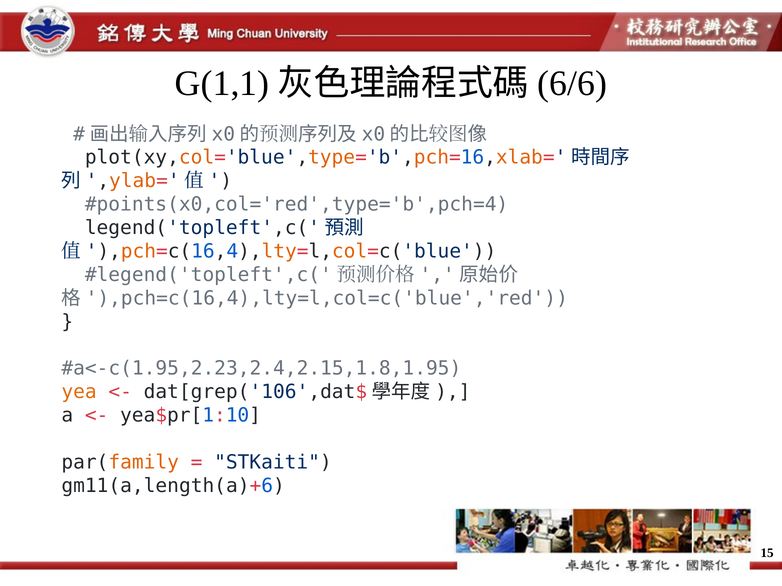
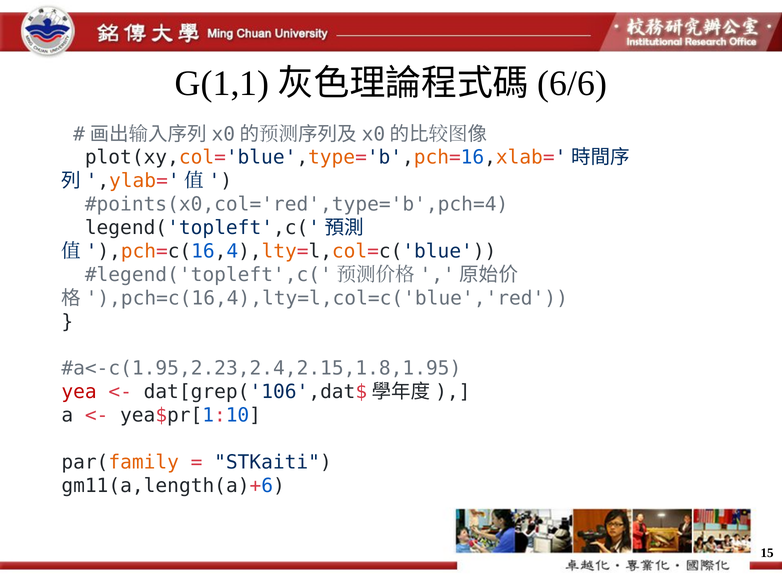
yea colour: orange -> red (79, 392)
